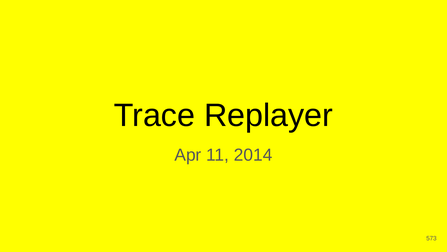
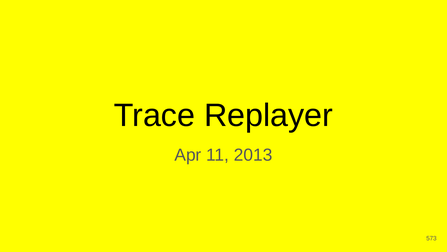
2014: 2014 -> 2013 (253, 155)
